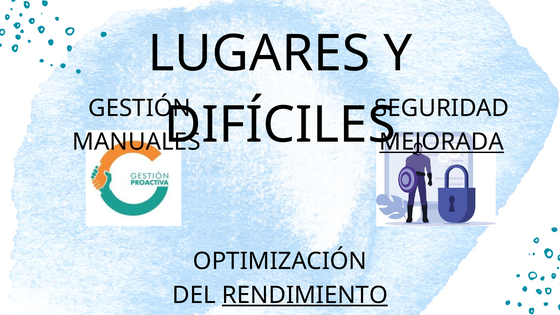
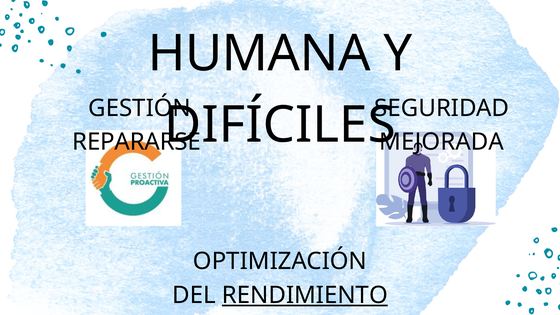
LUGARES: LUGARES -> HUMANA (259, 54)
MANUALES: MANUALES -> REPARARSE (137, 142)
MEJORADA underline: present -> none (442, 142)
